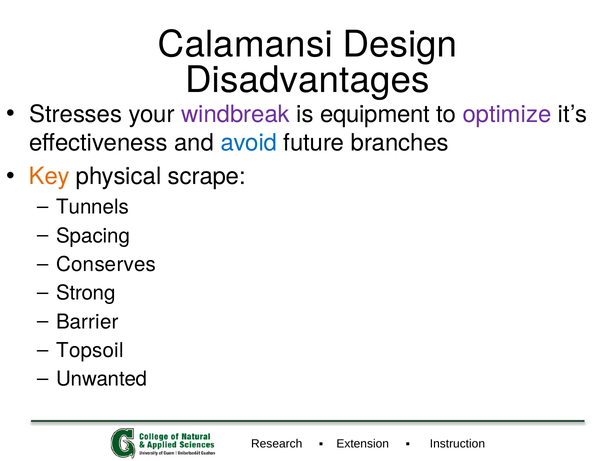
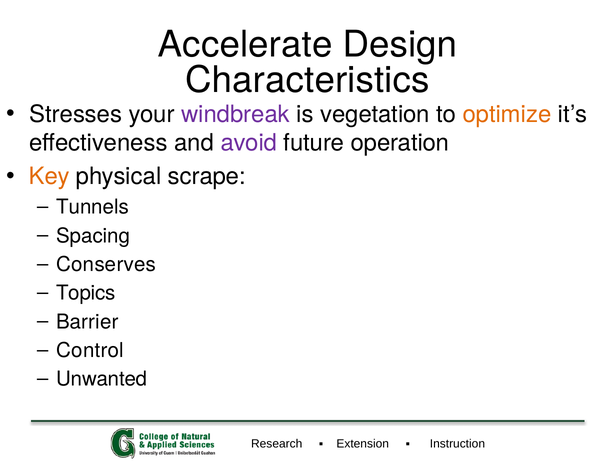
Calamansi: Calamansi -> Accelerate (245, 45)
Disadvantages: Disadvantages -> Characteristics (307, 80)
equipment: equipment -> vegetation (375, 114)
optimize colour: purple -> orange (507, 114)
avoid colour: blue -> purple (249, 143)
branches: branches -> operation (400, 143)
Strong: Strong -> Topics (86, 293)
Topsoil: Topsoil -> Control (90, 351)
